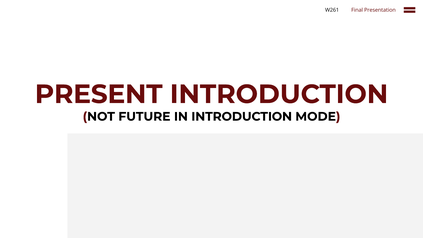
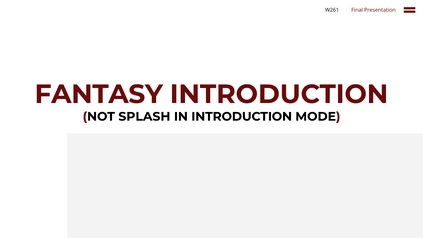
PRESENT: PRESENT -> FANTASY (99, 94)
FUTURE: FUTURE -> SPLASH (144, 117)
